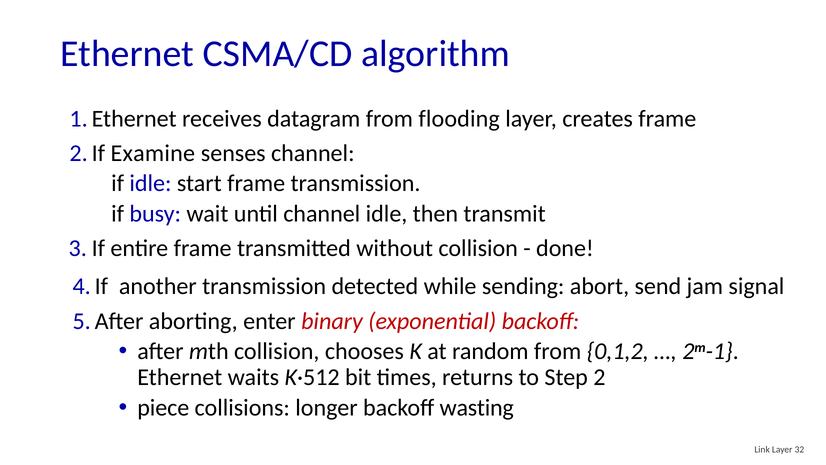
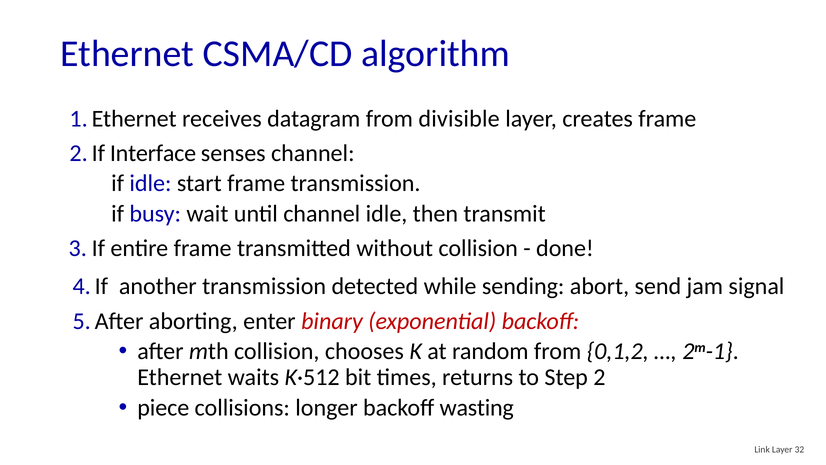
flooding: flooding -> divisible (459, 118)
Examine: Examine -> Interface (153, 153)
